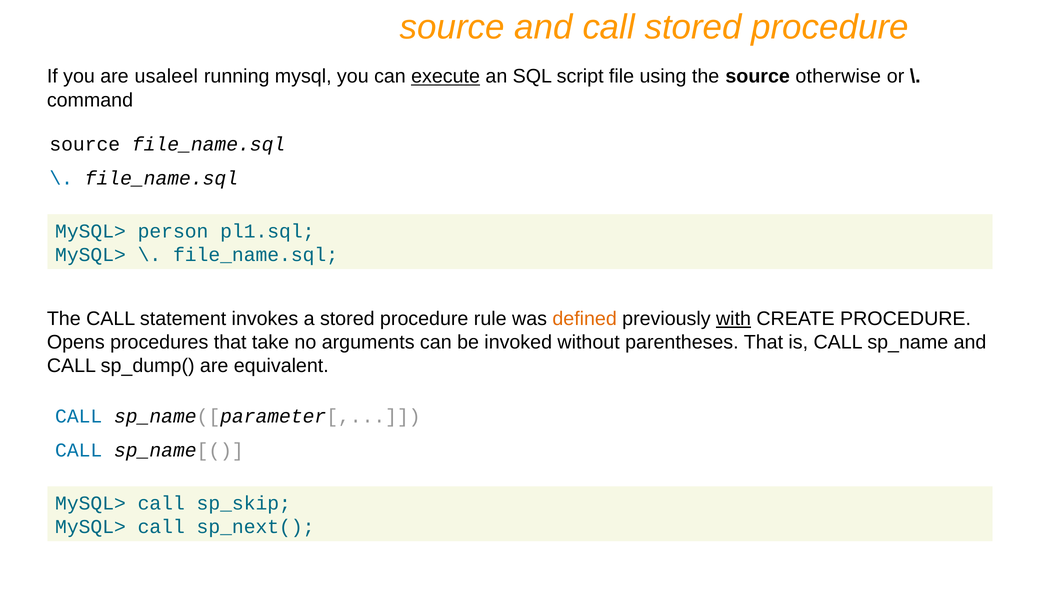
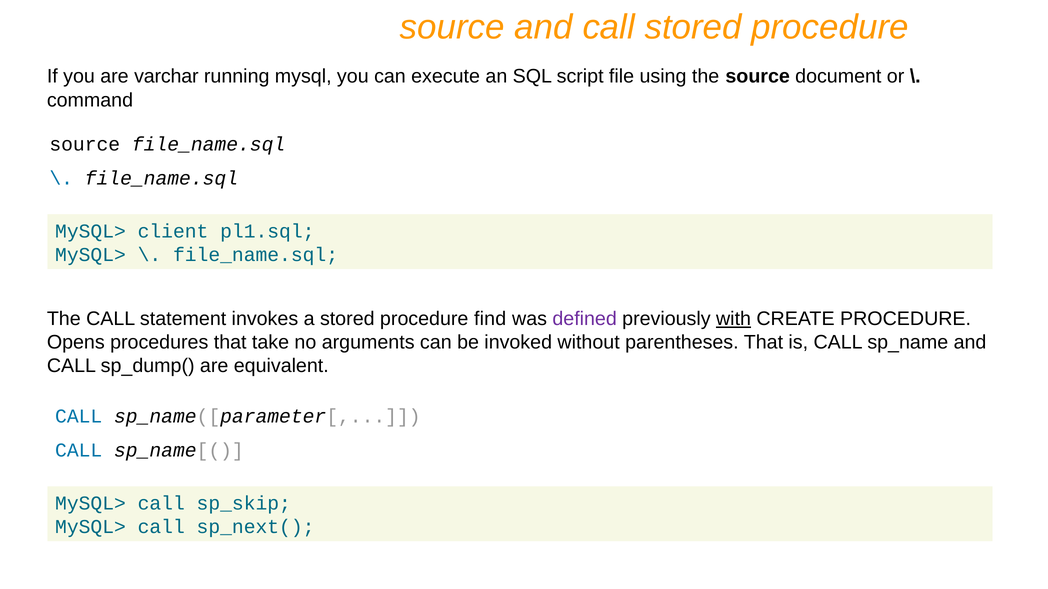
usaleel: usaleel -> varchar (166, 77)
execute underline: present -> none (446, 77)
otherwise: otherwise -> document (838, 77)
person: person -> client (173, 231)
rule: rule -> find (490, 319)
defined colour: orange -> purple (585, 319)
